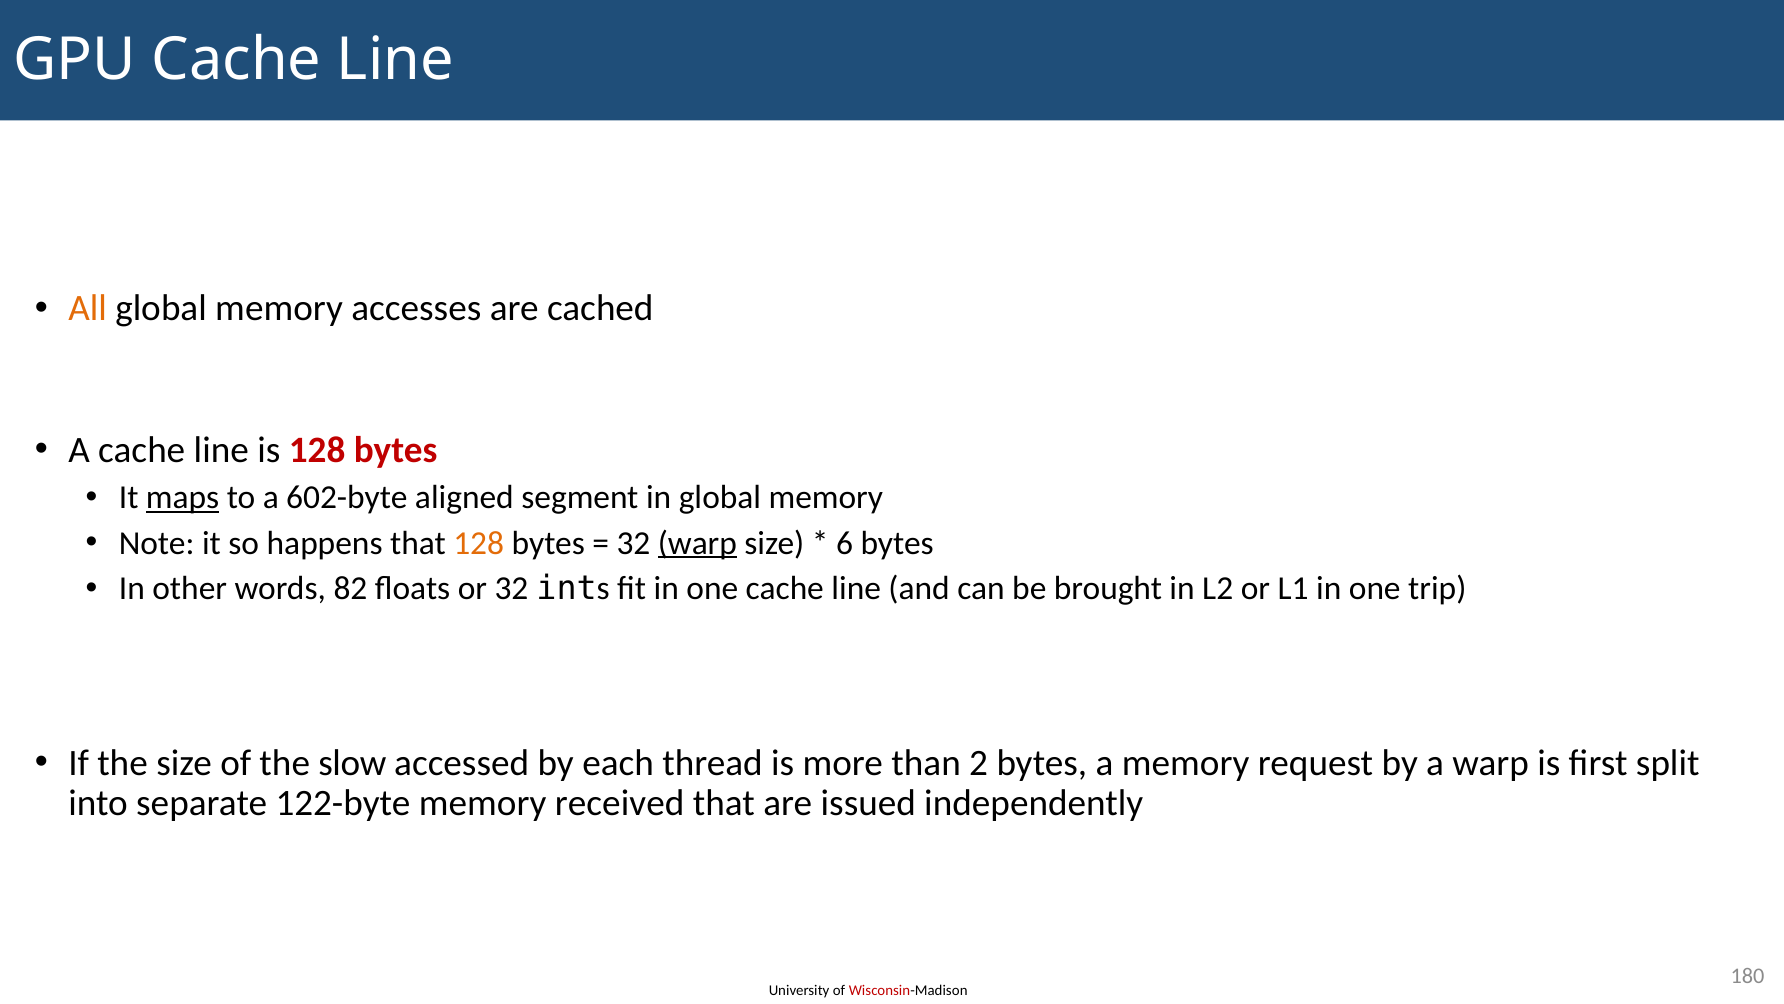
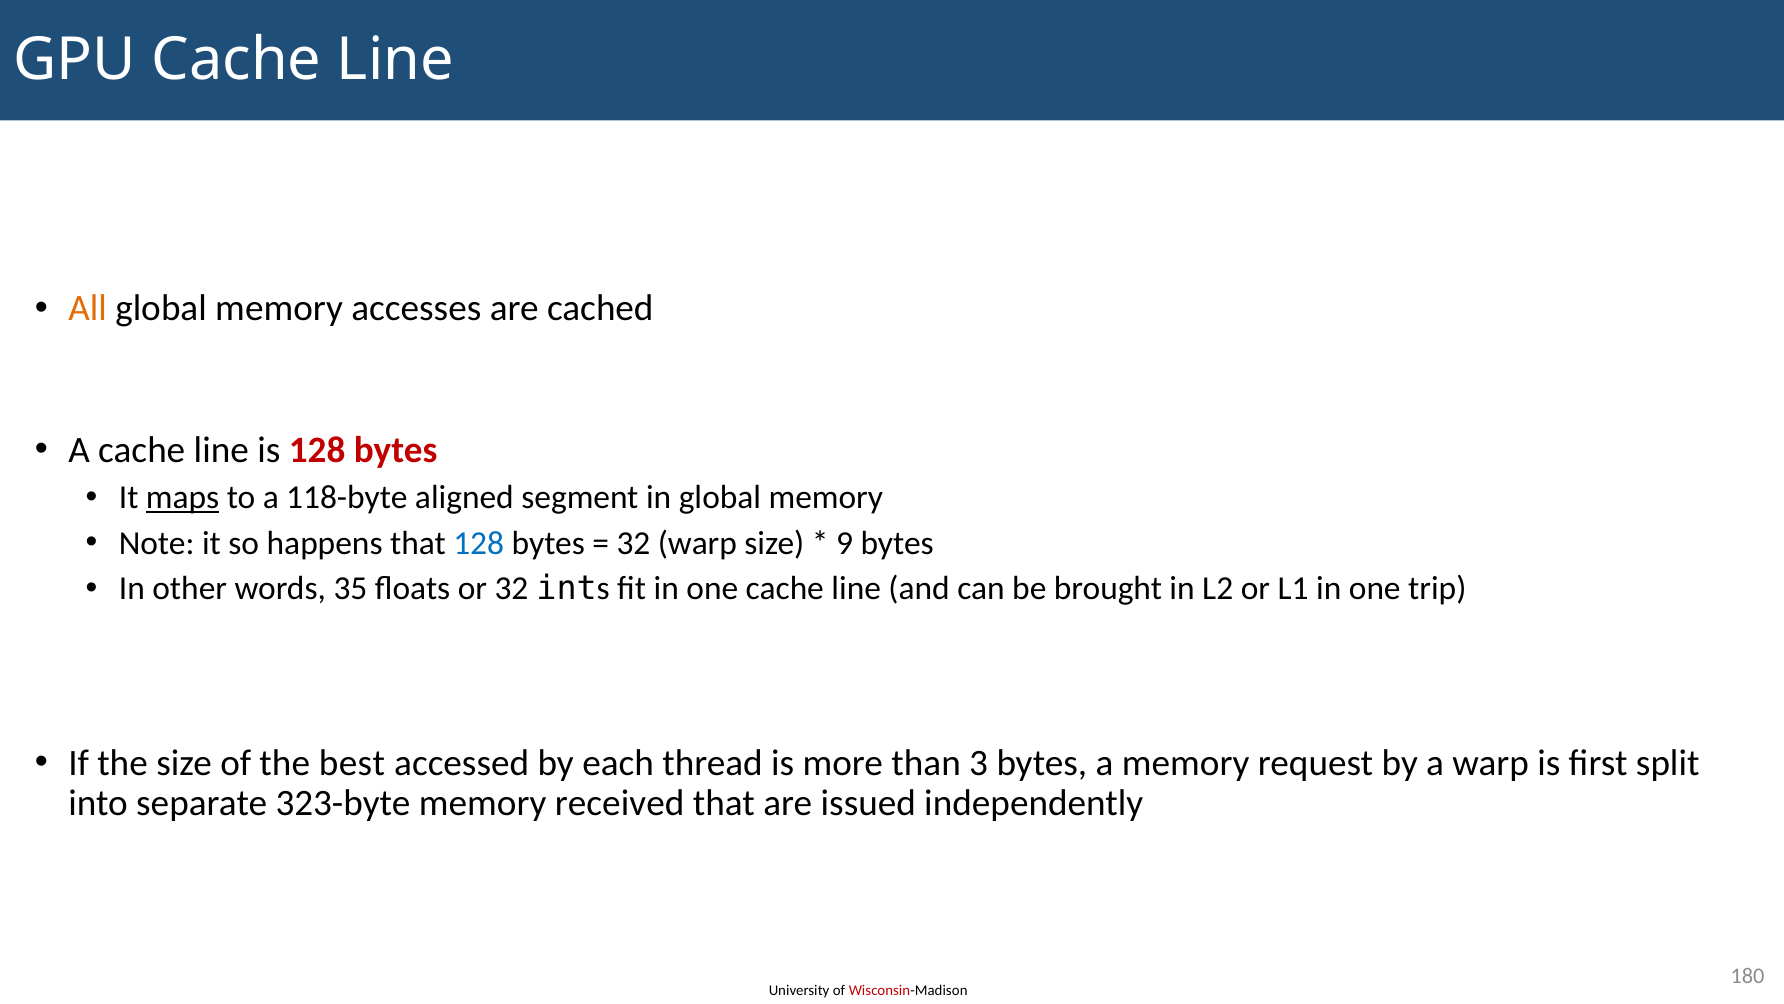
602-byte: 602-byte -> 118-byte (347, 497)
128 colour: orange -> blue (479, 543)
warp underline: present -> none (697, 543)
6: 6 -> 9 (844, 543)
82: 82 -> 35 (350, 588)
slow: slow -> best (352, 762)
2: 2 -> 3 (979, 762)
122-byte: 122-byte -> 323-byte (343, 803)
